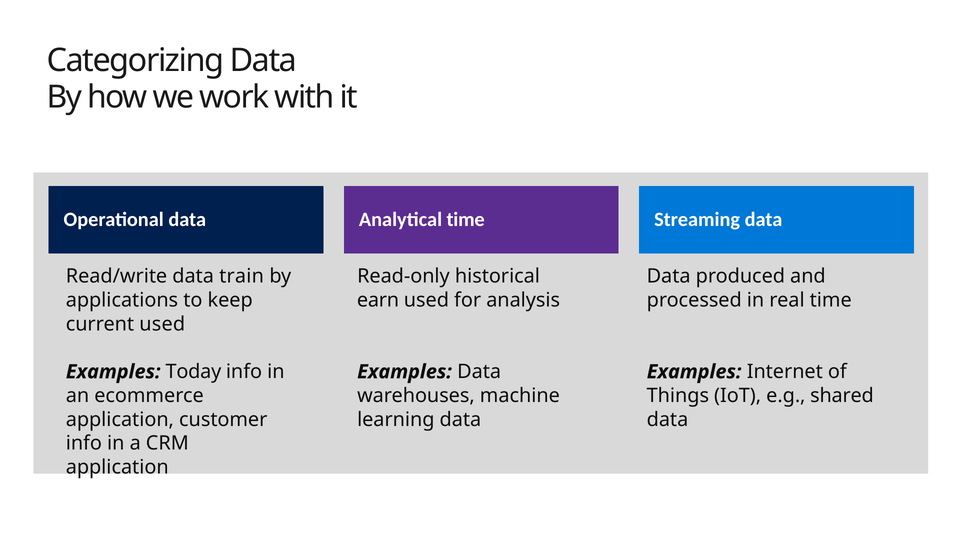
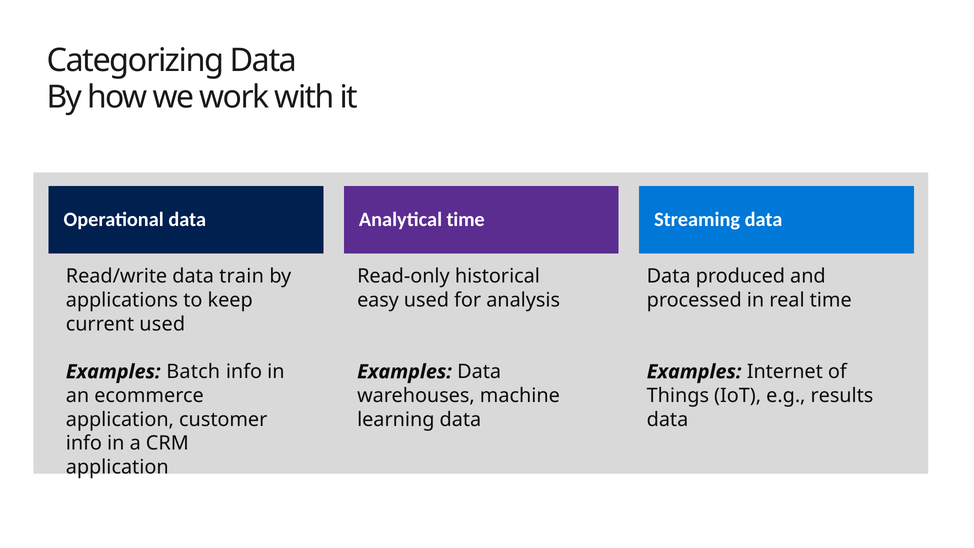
earn: earn -> easy (378, 300)
Today: Today -> Batch (193, 372)
shared: shared -> results (842, 396)
